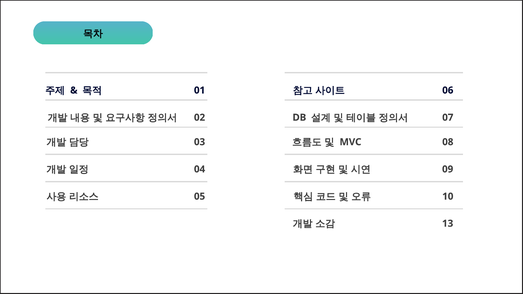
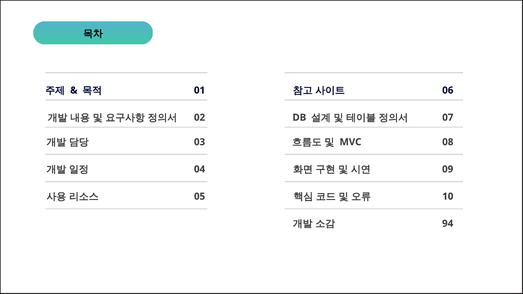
13: 13 -> 94 (448, 224)
